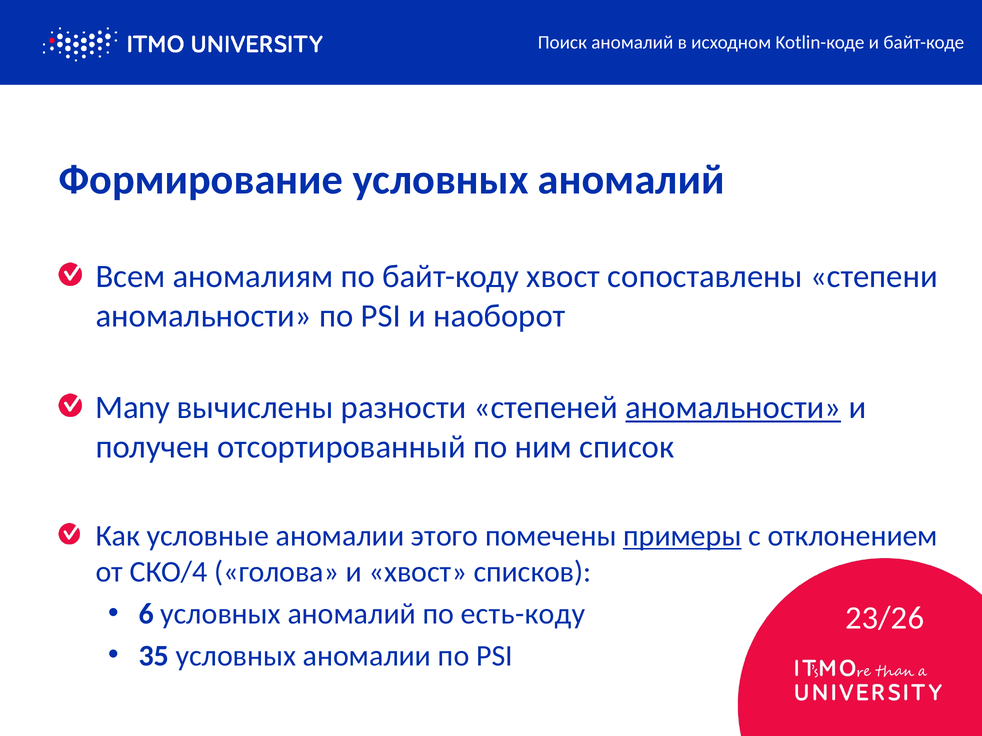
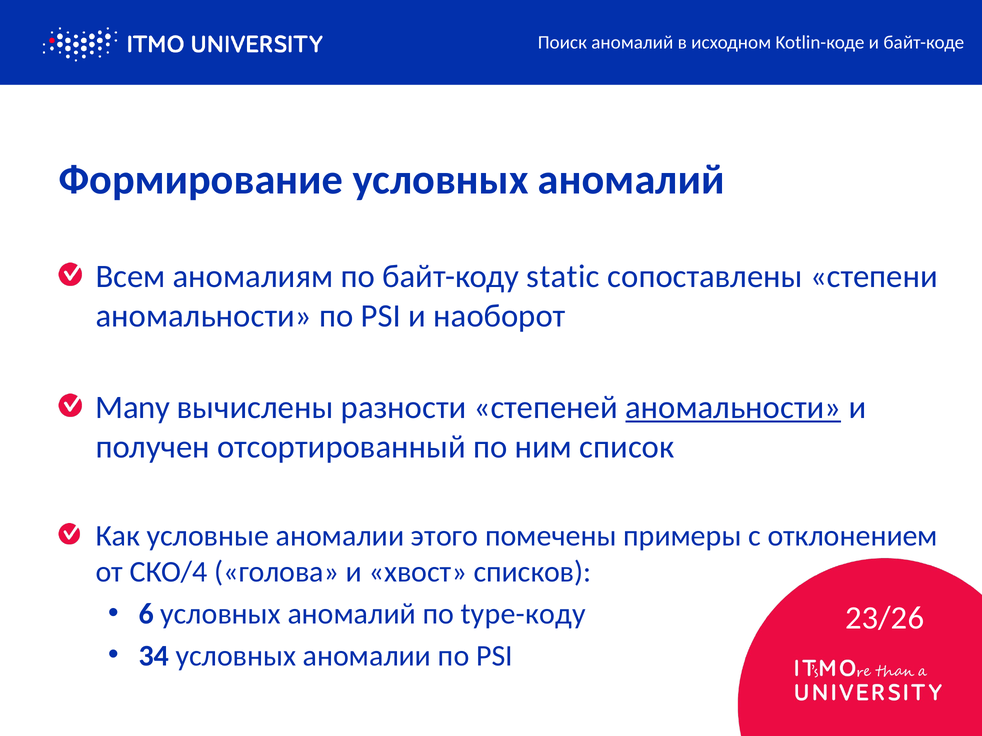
байт-коду хвост: хвост -> static (563, 277)
примеры underline: present -> none (682, 536)
есть-коду: есть-коду -> type-коду (523, 614)
35: 35 -> 34 (154, 656)
